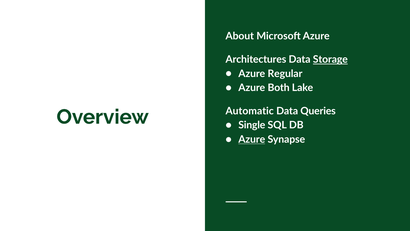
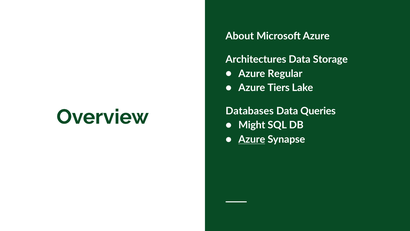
Storage underline: present -> none (330, 59)
Both: Both -> Tiers (279, 88)
Automatic: Automatic -> Databases (250, 111)
Single: Single -> Might (252, 125)
